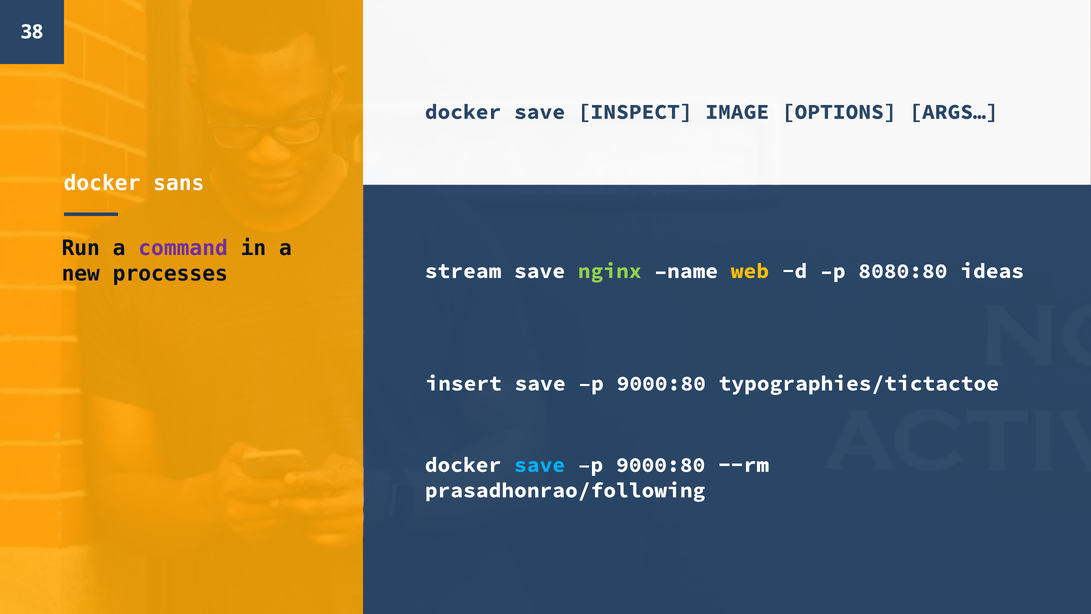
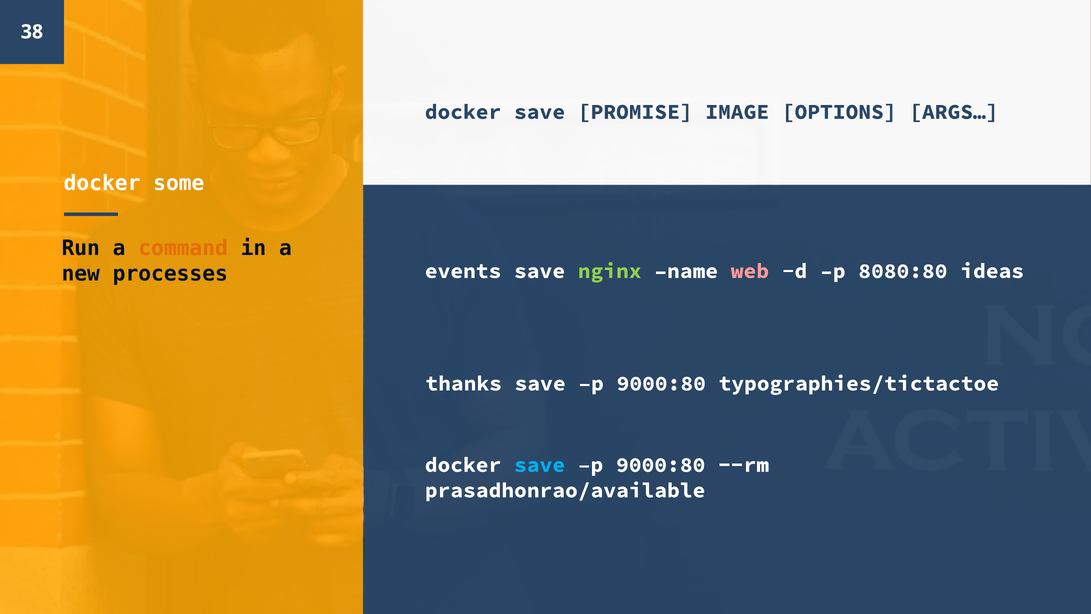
INSPECT: INSPECT -> PROMISE (635, 112)
sans: sans -> some (179, 183)
command colour: purple -> orange (183, 248)
stream: stream -> events (463, 271)
web colour: yellow -> pink (750, 271)
insert: insert -> thanks (464, 383)
prasadhonrao/following: prasadhonrao/following -> prasadhonrao/available (565, 490)
